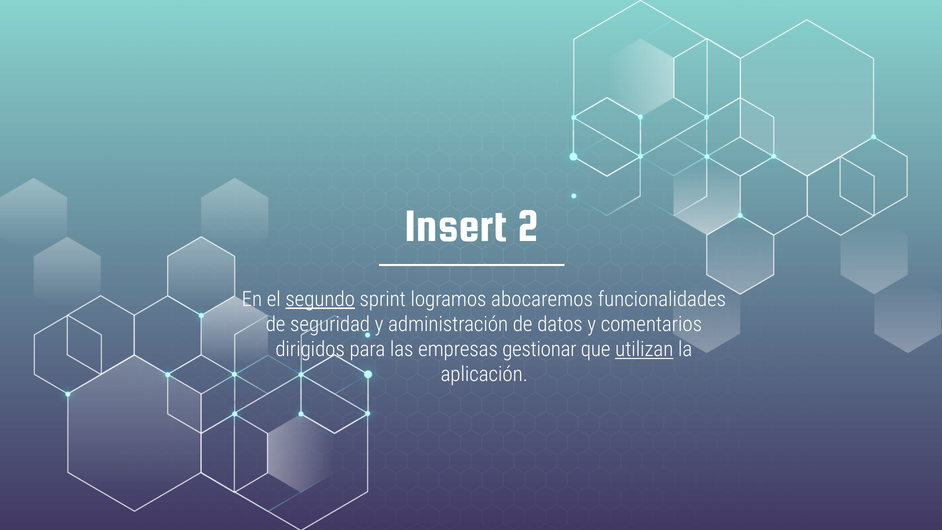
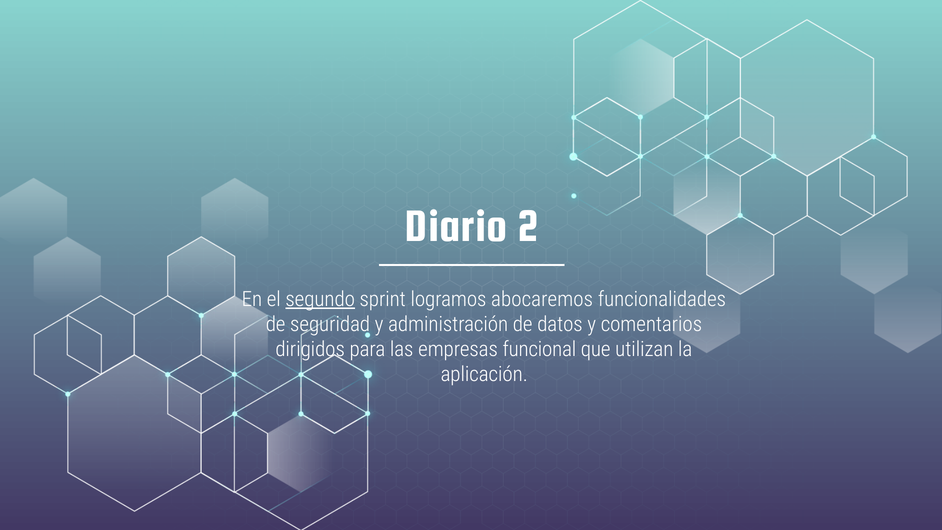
Insert: Insert -> Diario (456, 225)
gestionar: gestionar -> funcional (539, 349)
utilizan underline: present -> none (644, 349)
